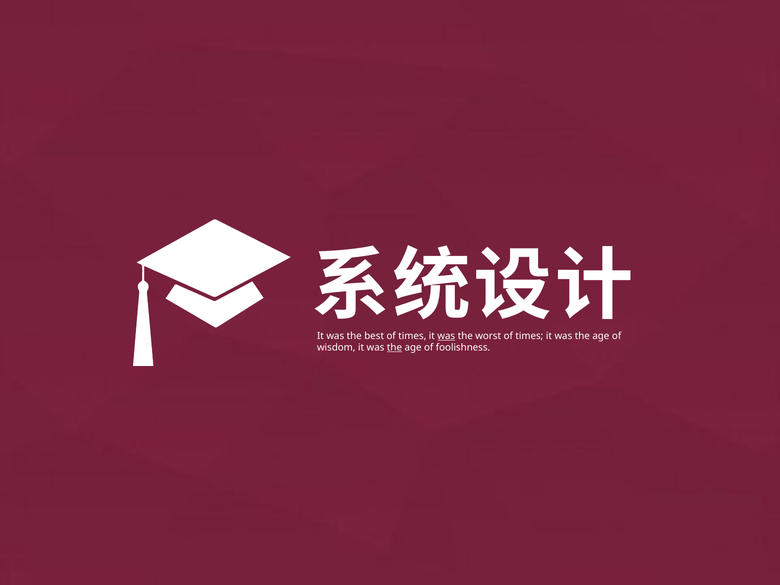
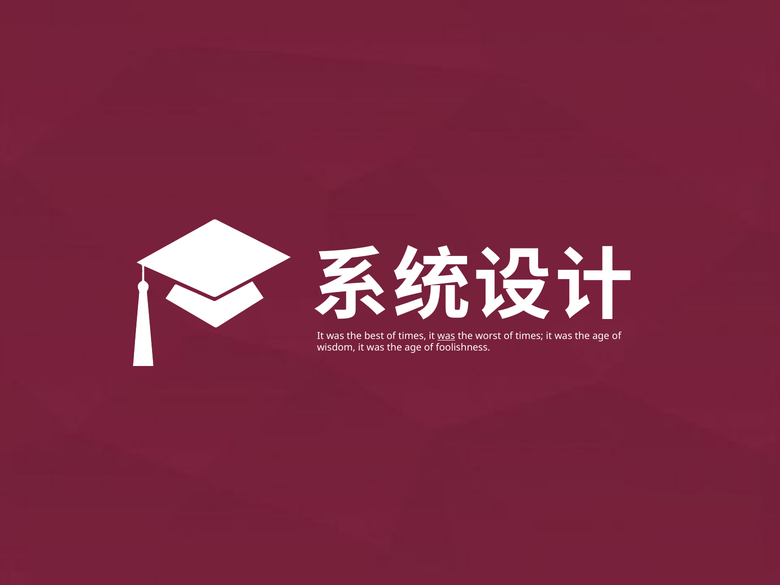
the underline: present -> none (394, 348)
